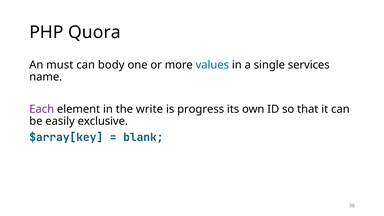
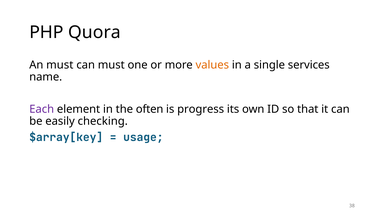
can body: body -> must (111, 65)
values colour: blue -> orange (212, 65)
write: write -> often (150, 109)
exclusive: exclusive -> checking (103, 121)
blank: blank -> usage (143, 137)
